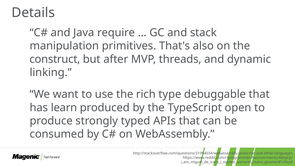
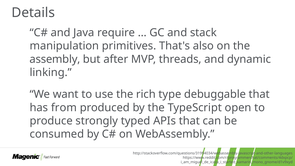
construct: construct -> assembly (55, 59)
learn: learn -> from (64, 108)
